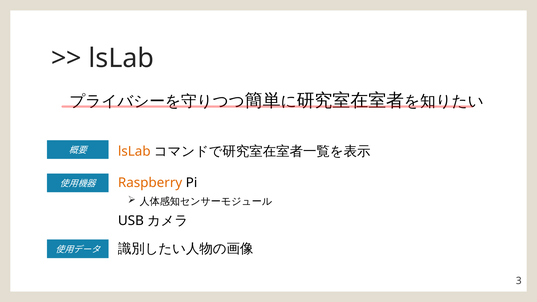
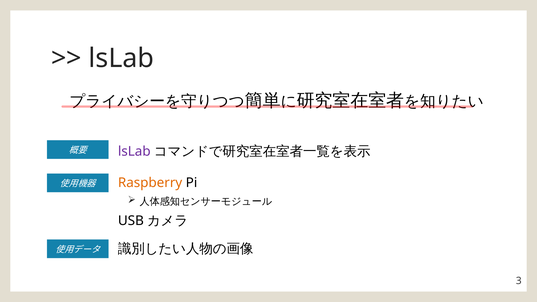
lsLab colour: orange -> purple (134, 151)
